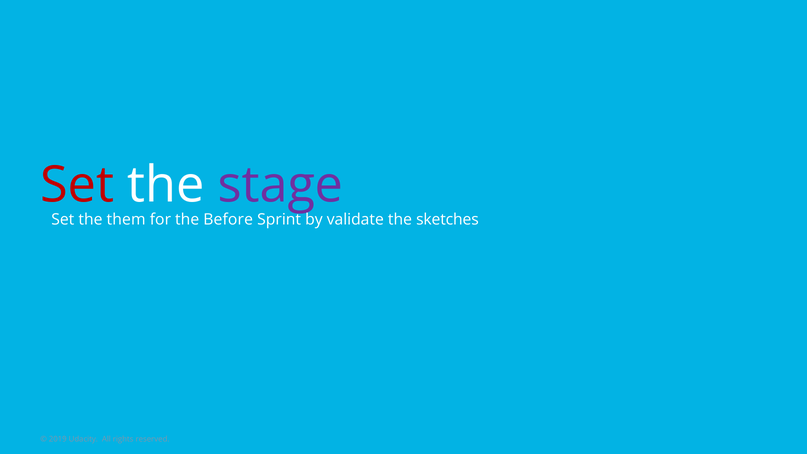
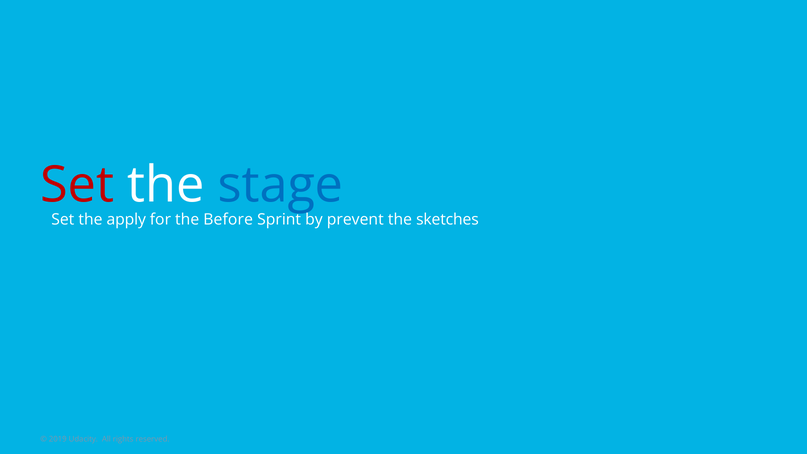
stage colour: purple -> blue (280, 185)
them: them -> apply (126, 219)
validate: validate -> prevent (355, 219)
